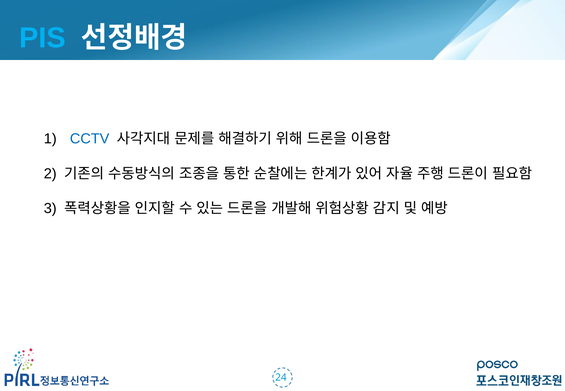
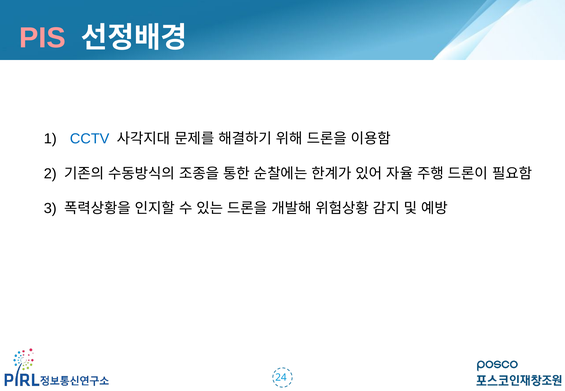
PIS colour: light blue -> pink (42, 38)
